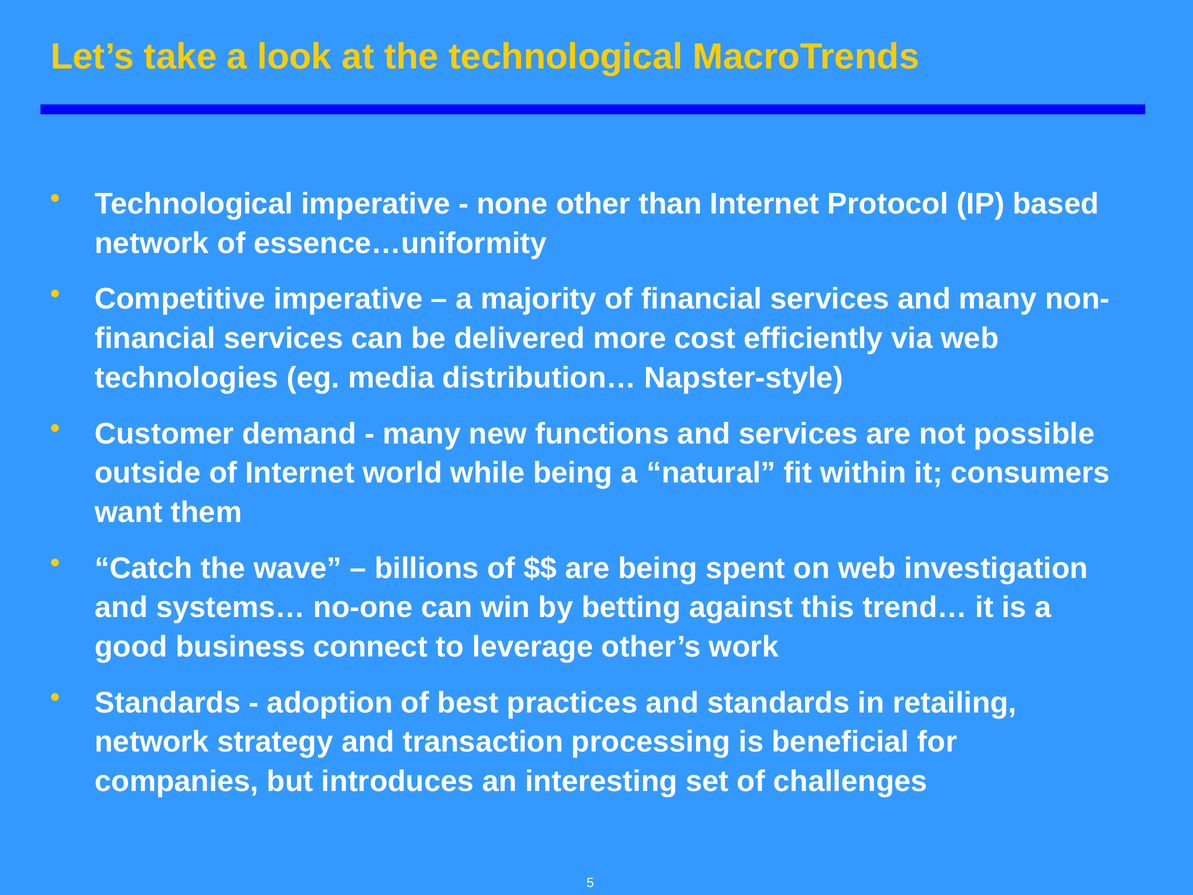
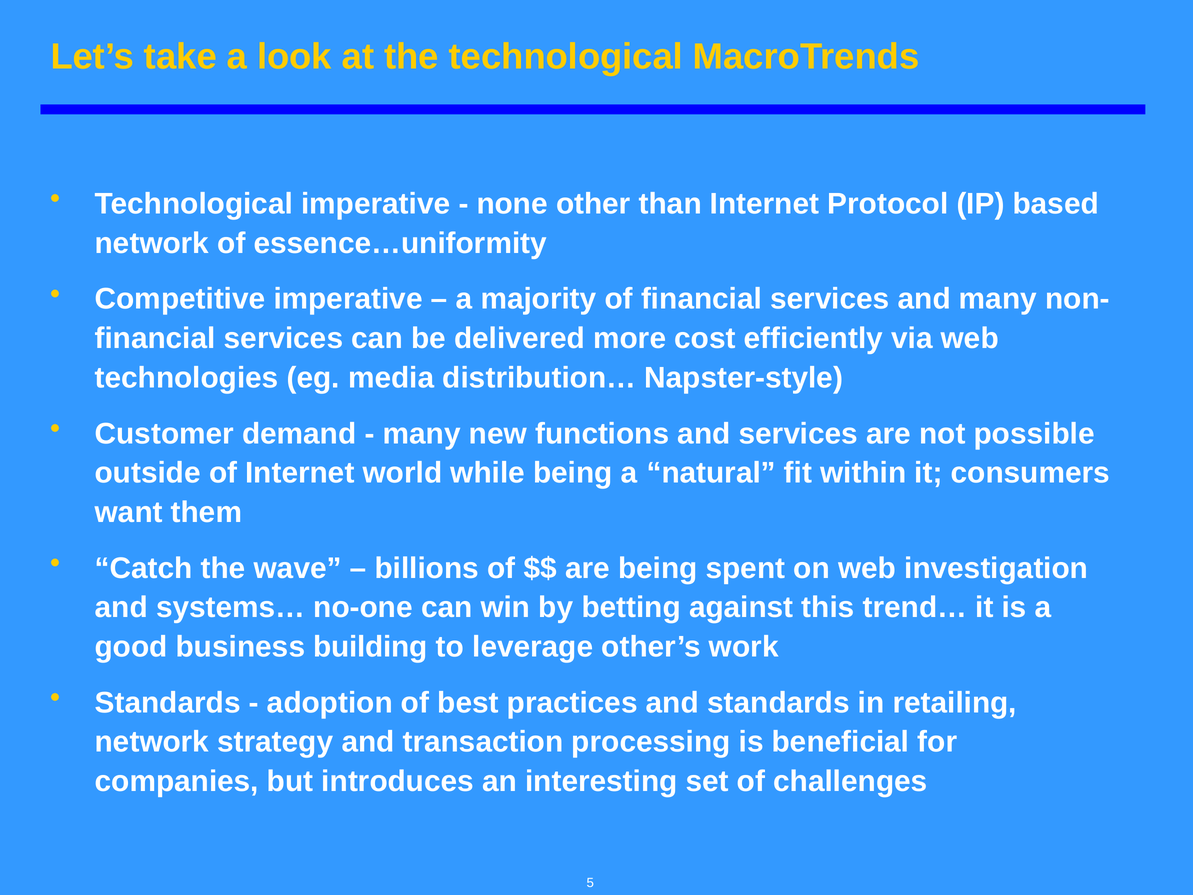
connect: connect -> building (371, 647)
